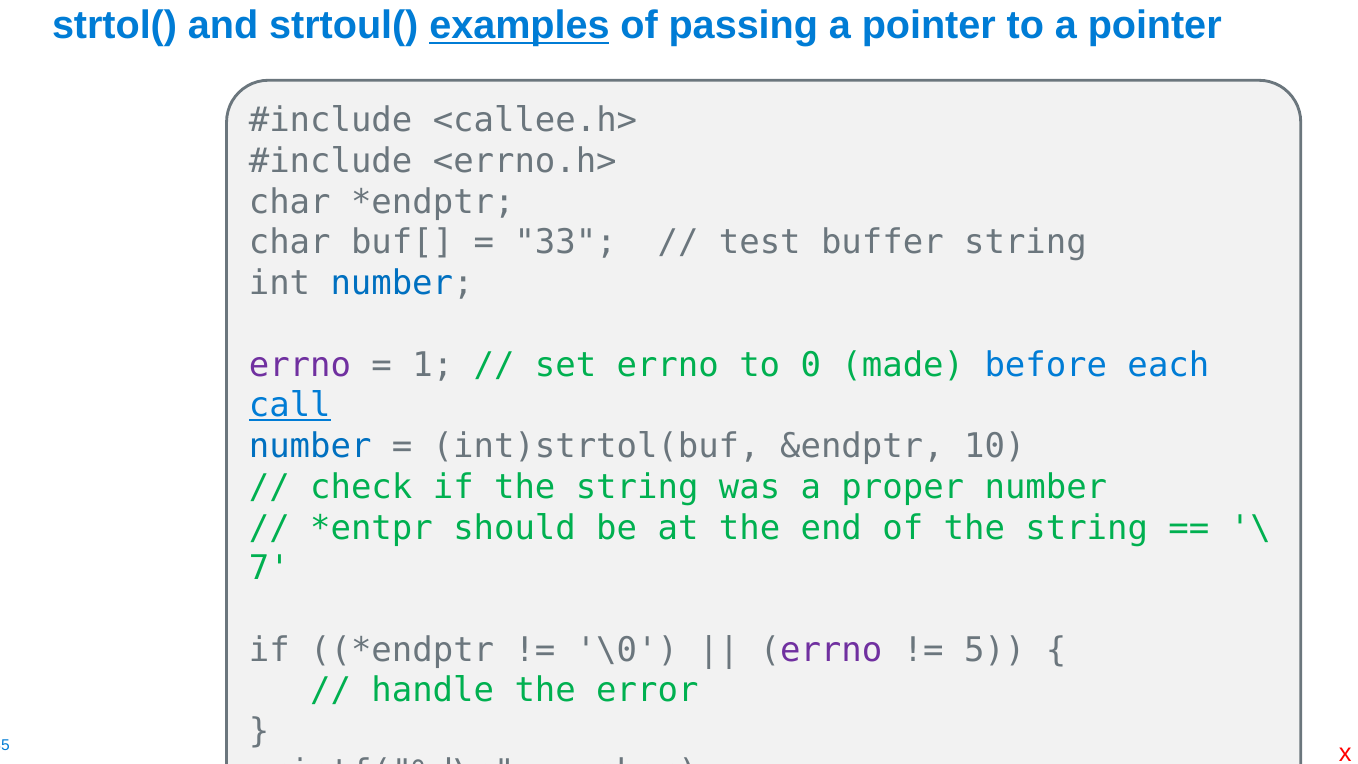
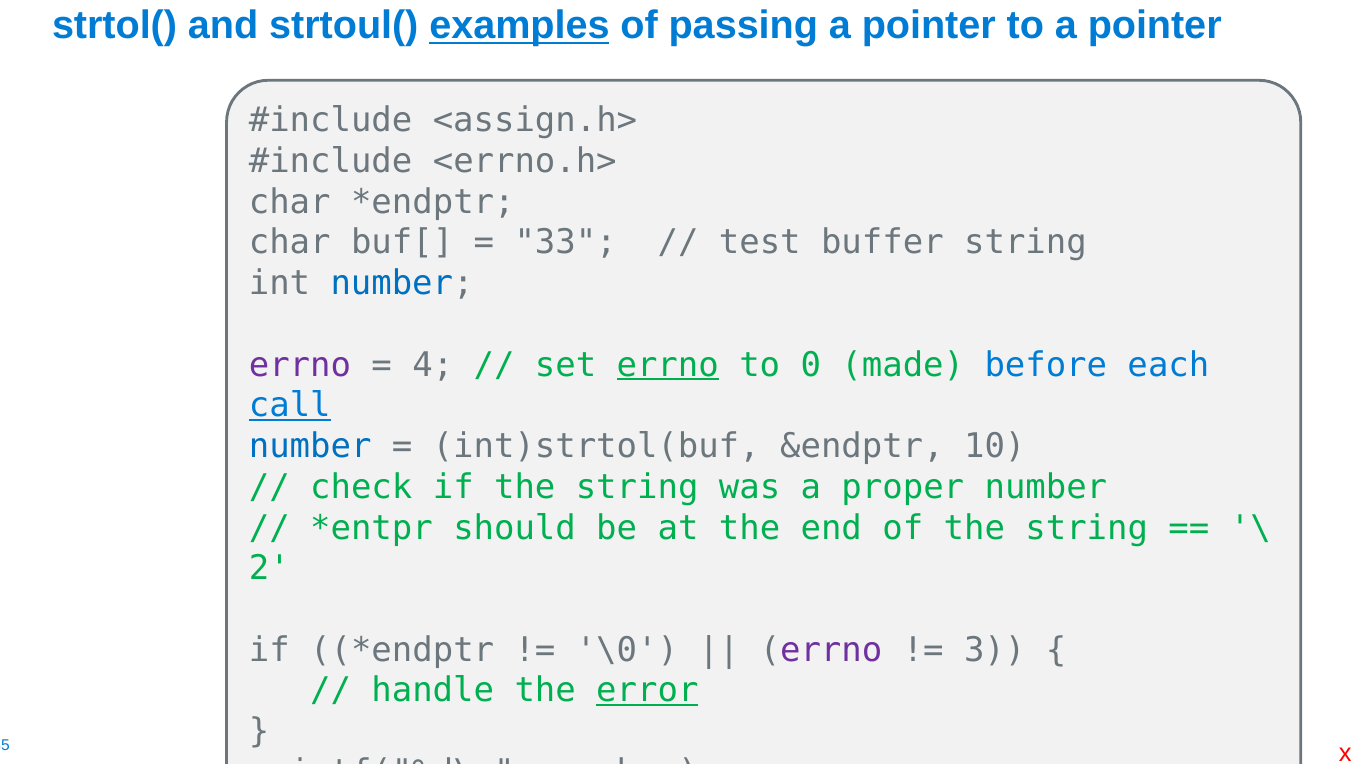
<callee.h>: <callee.h> -> <assign.h> (535, 120)
1: 1 -> 4 (433, 365)
errno underline: none -> present (668, 365)
7: 7 -> 2 (269, 568)
5: 5 -> 3 (995, 650)
error underline: none -> present (647, 691)
